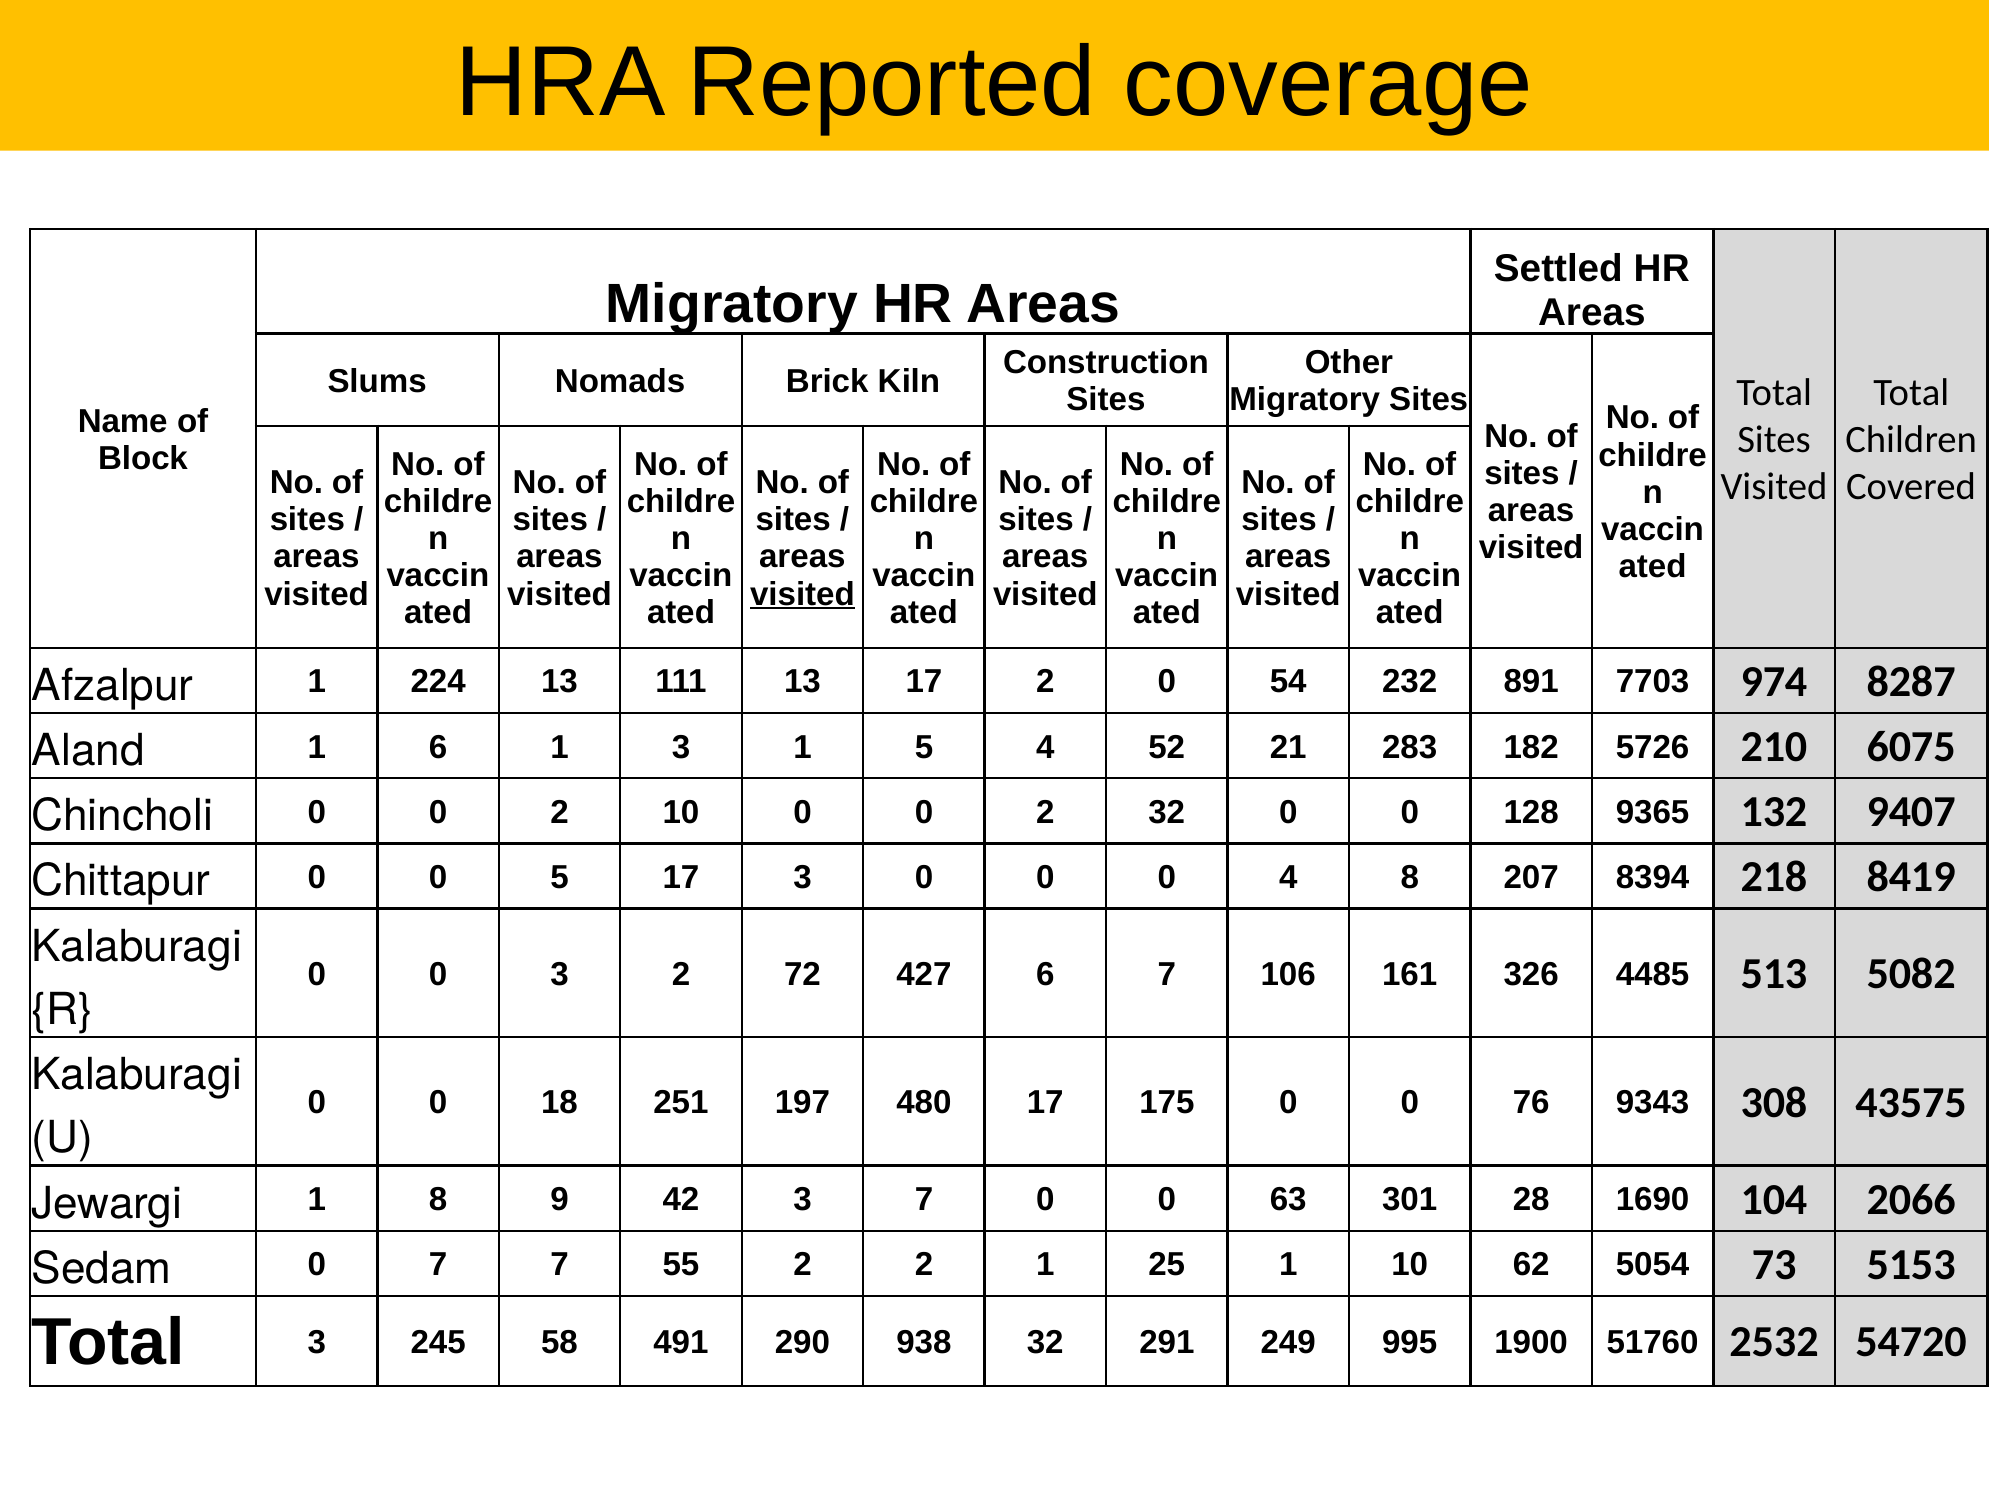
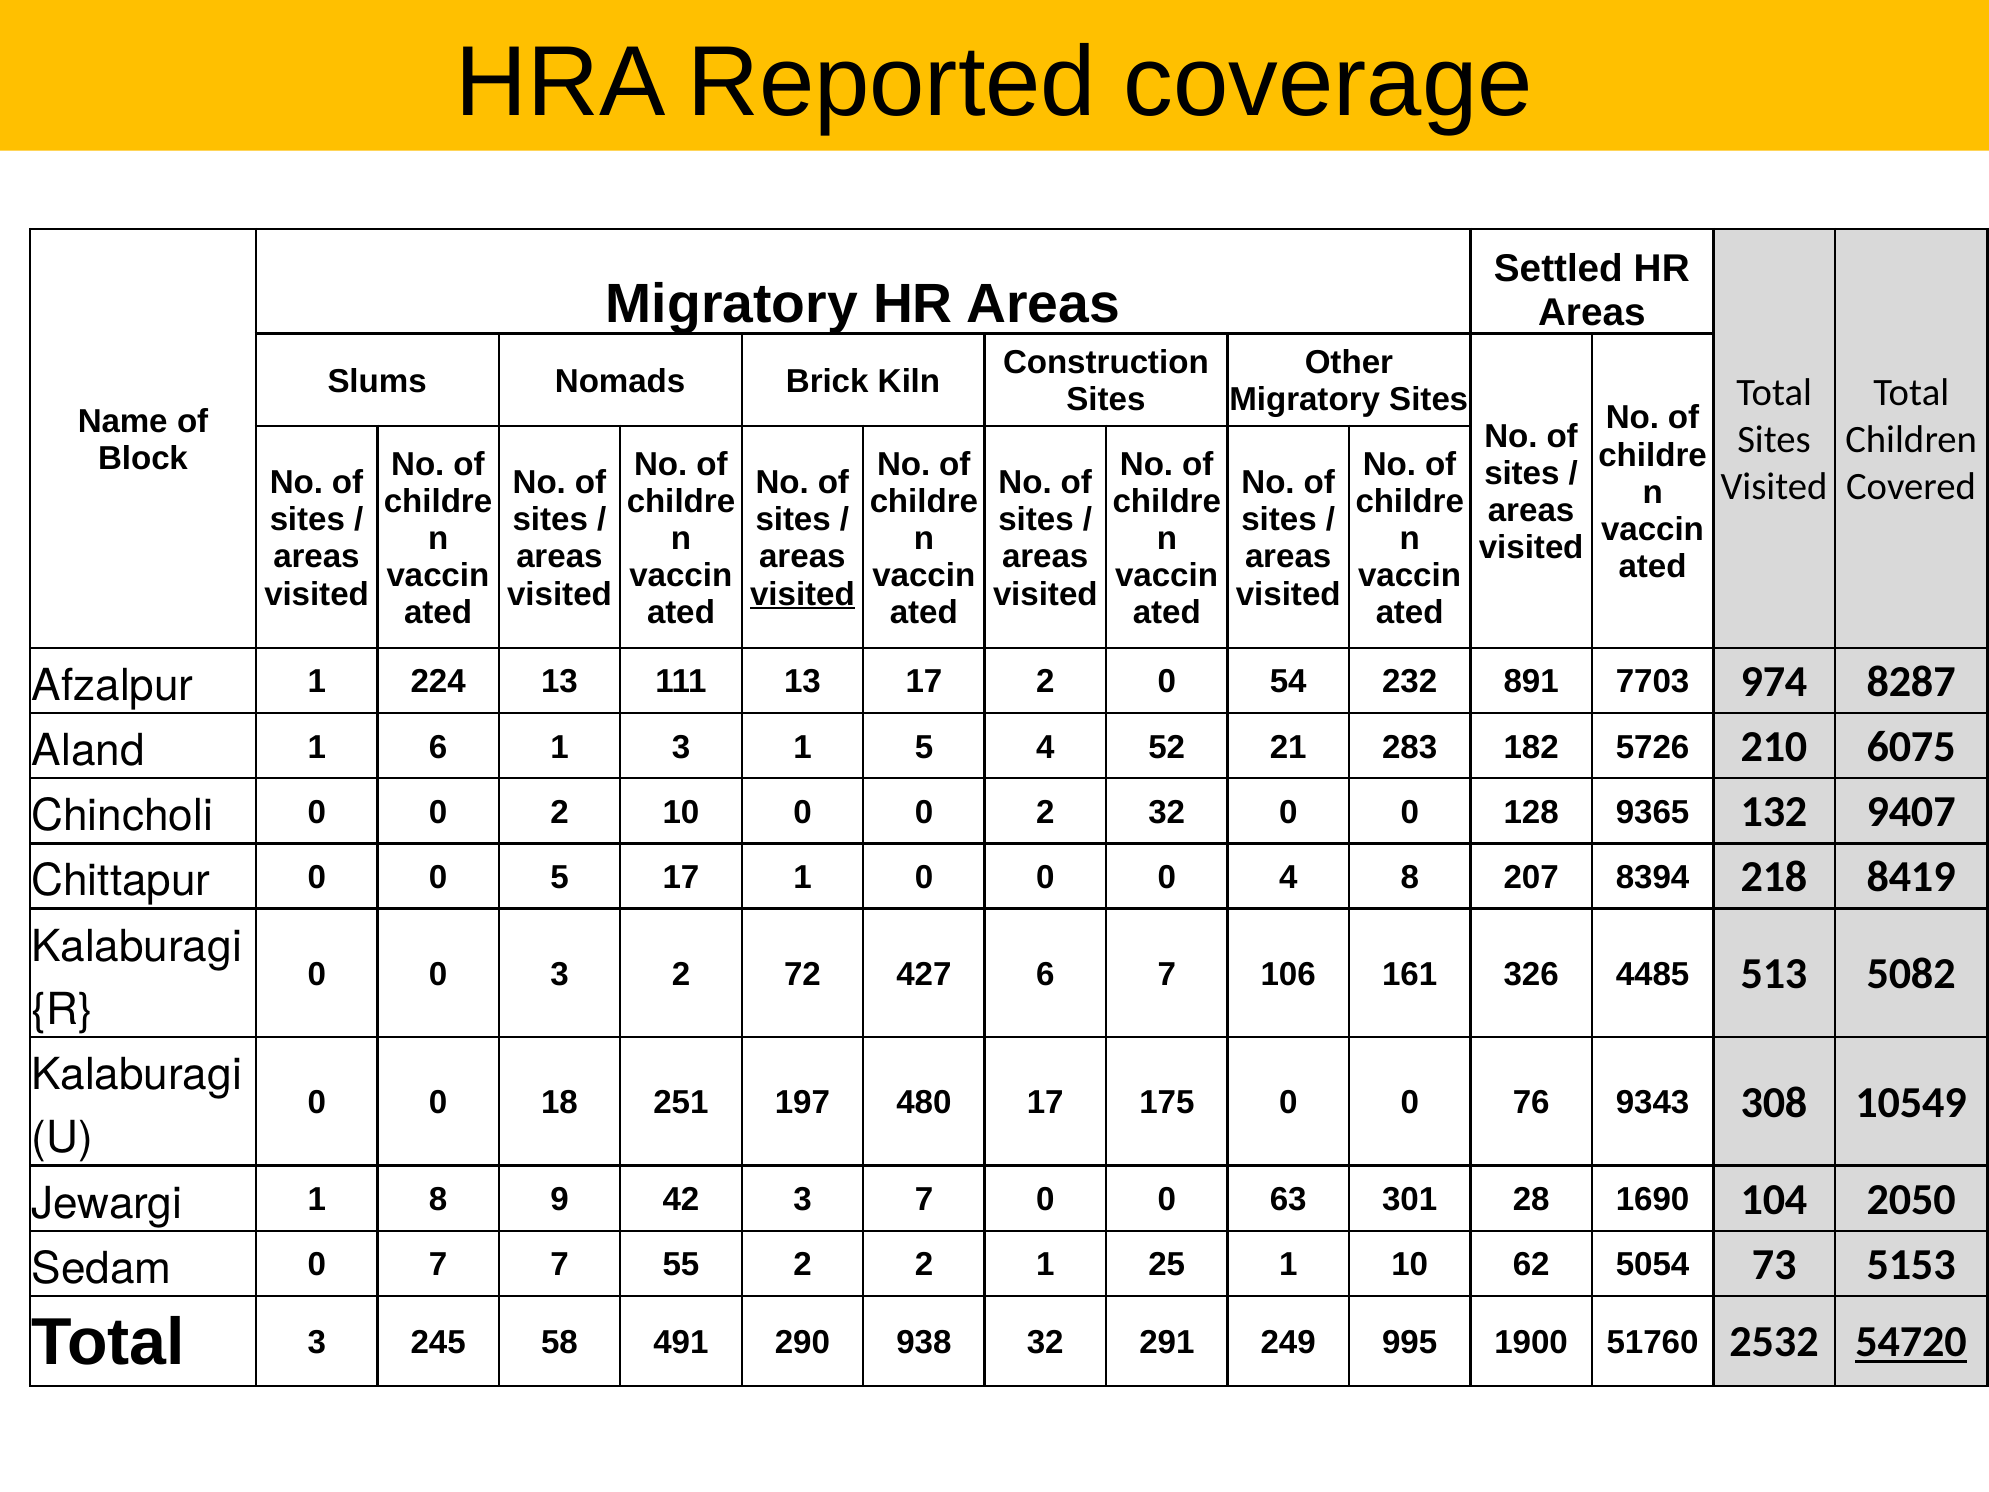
17 3: 3 -> 1 (803, 877)
43575: 43575 -> 10549 (1911, 1103)
2066: 2066 -> 2050 (1911, 1199)
54720 underline: none -> present (1911, 1342)
